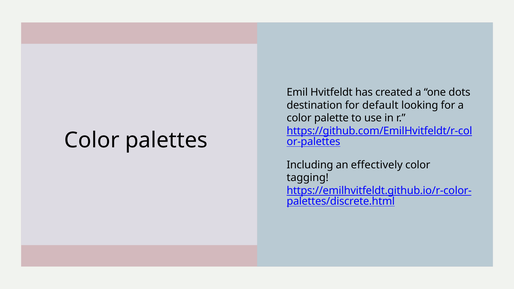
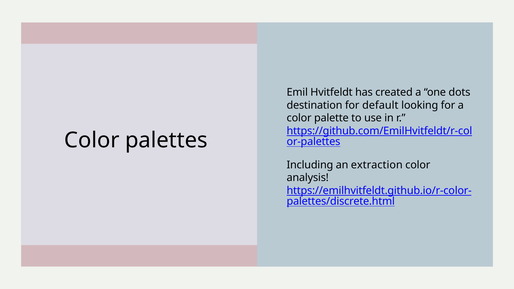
effectively: effectively -> extraction (377, 165)
tagging: tagging -> analysis (308, 178)
